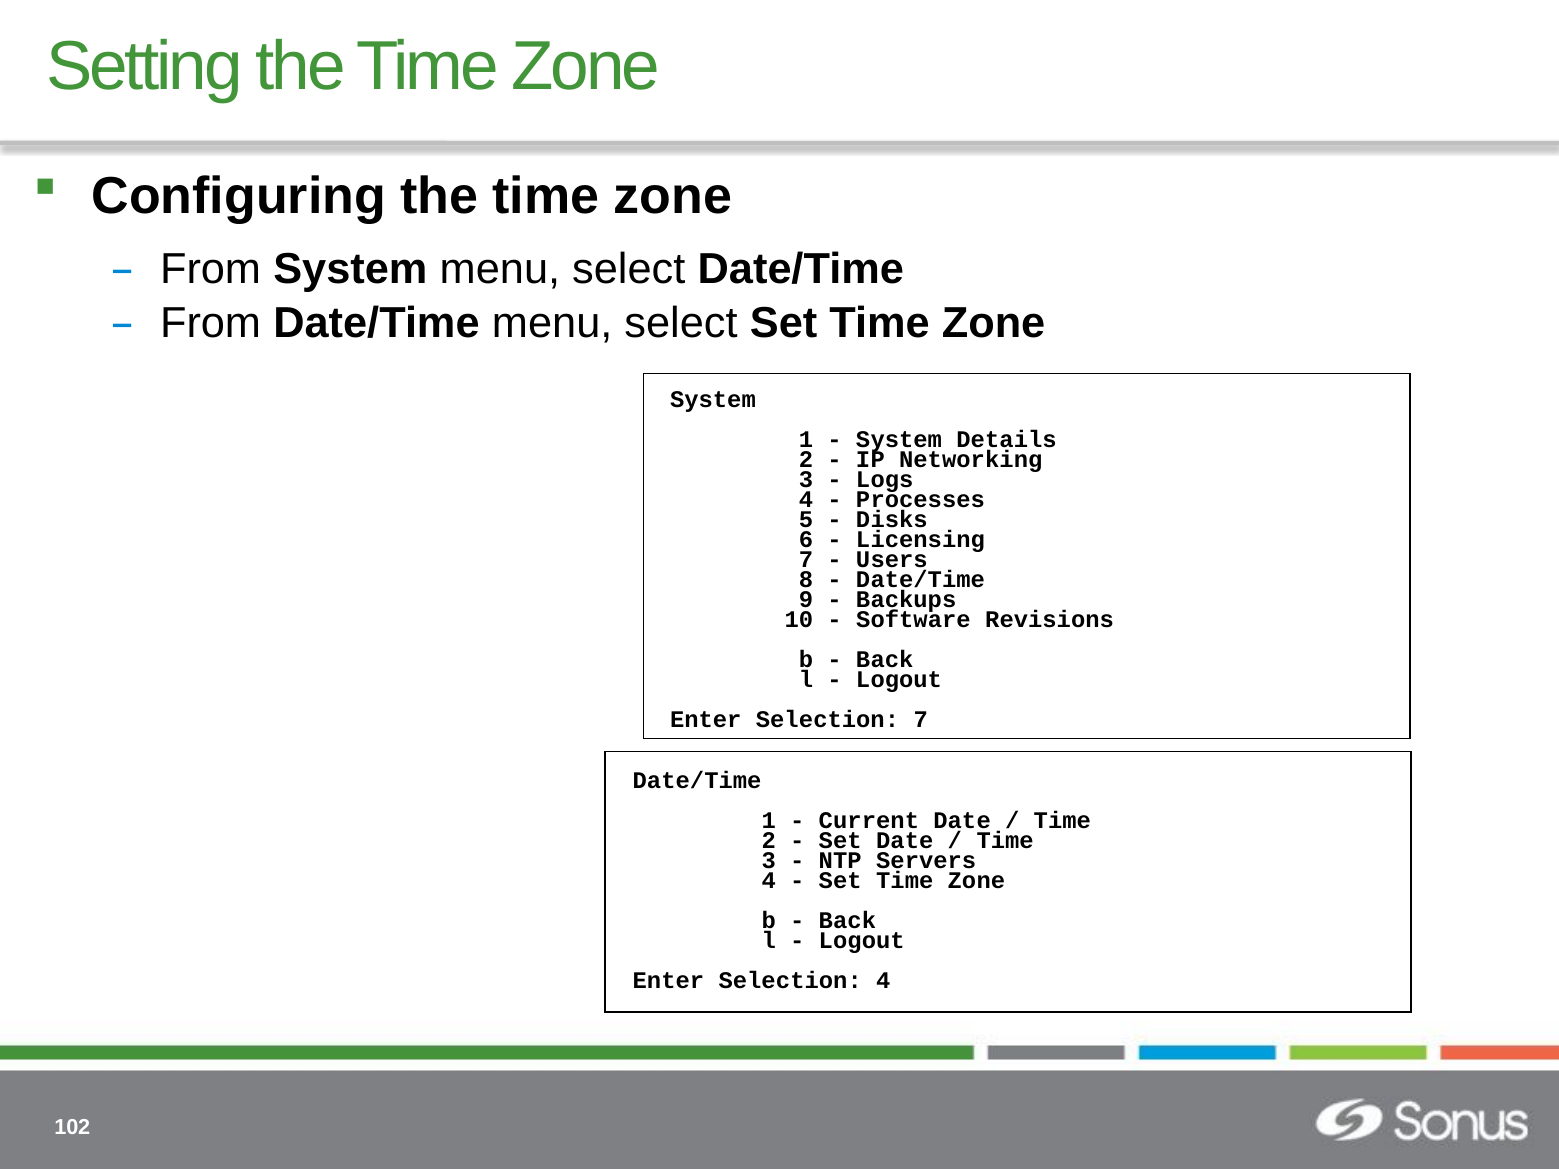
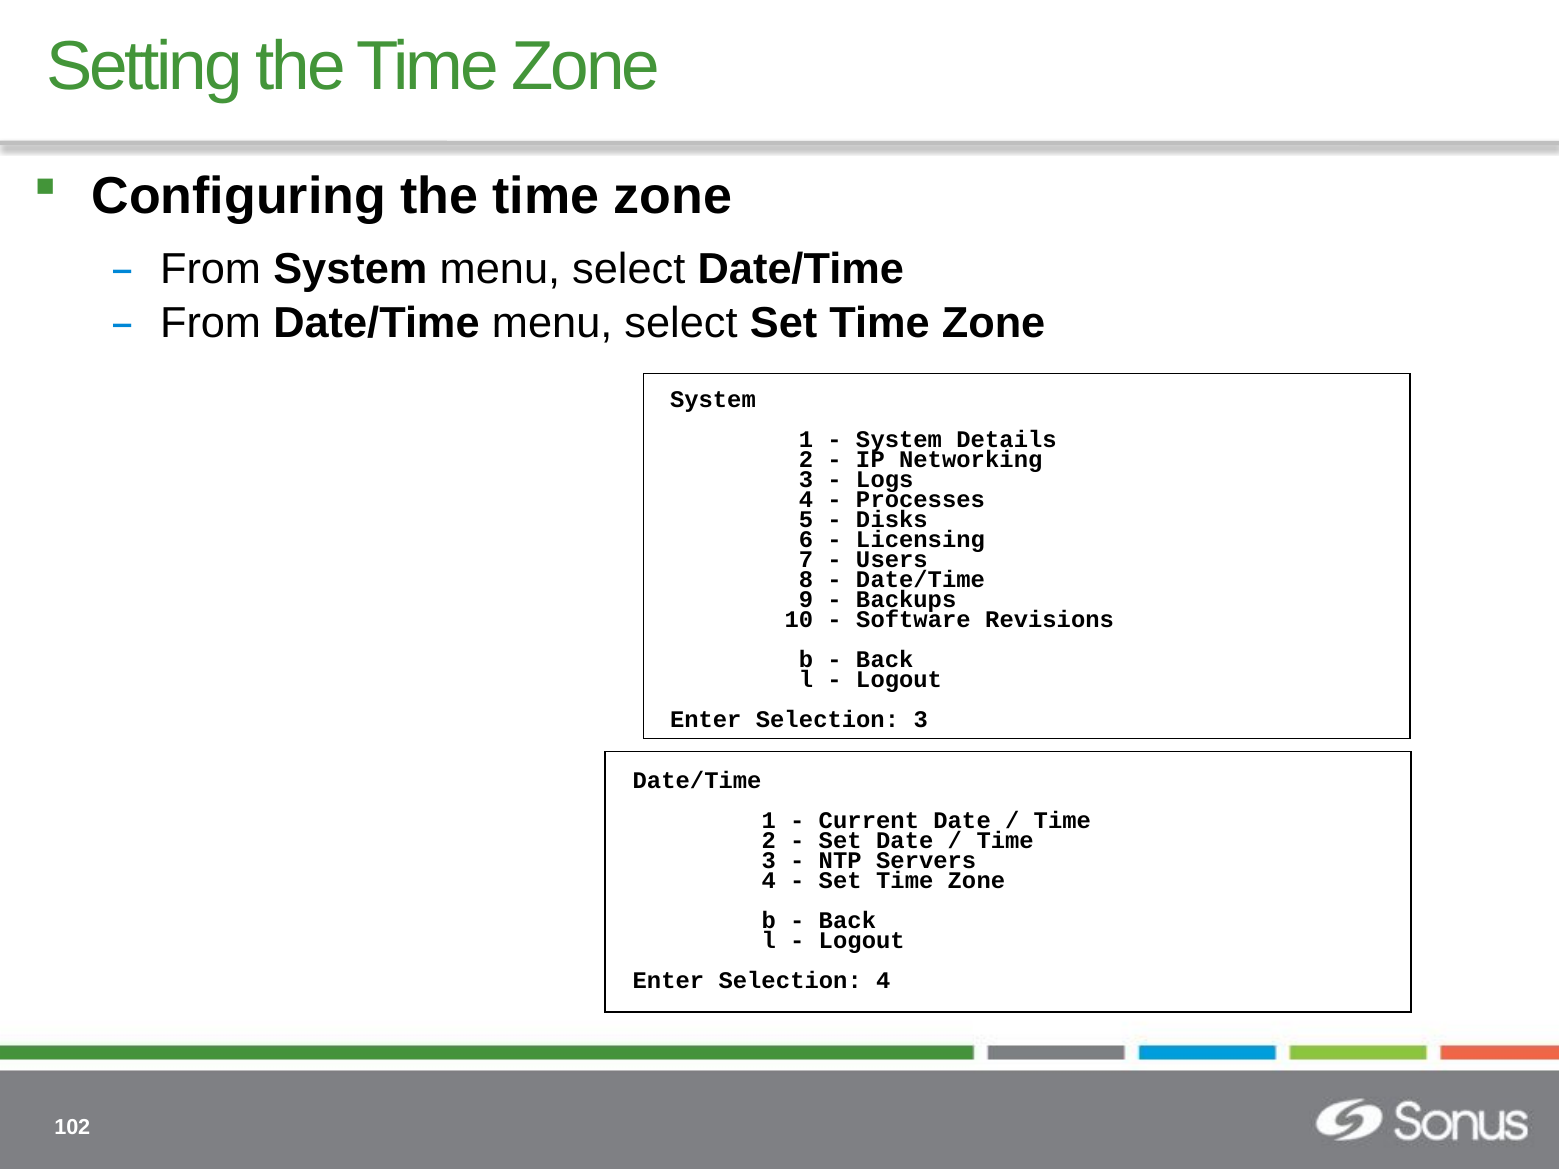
Selection 7: 7 -> 3 (921, 719)
